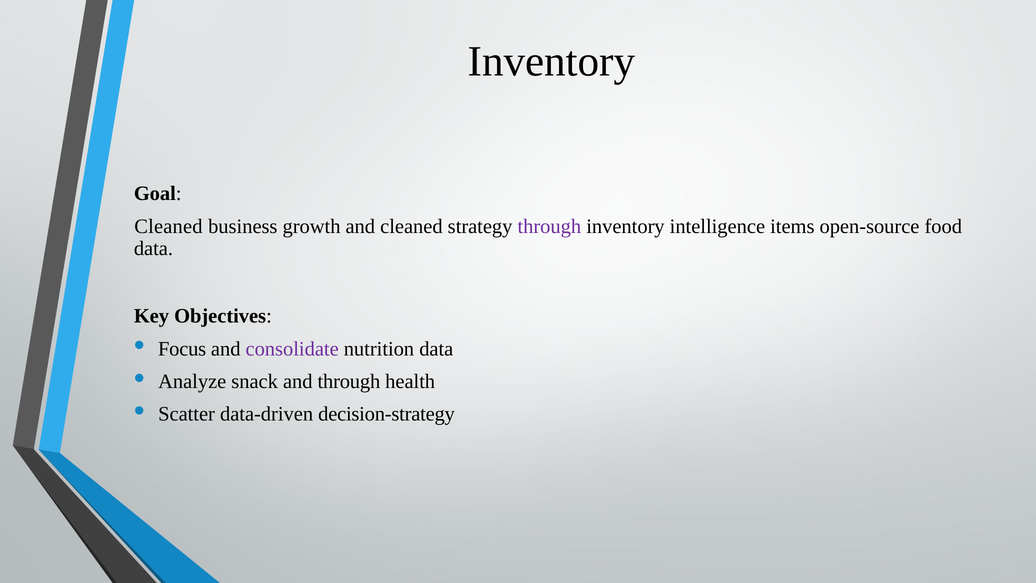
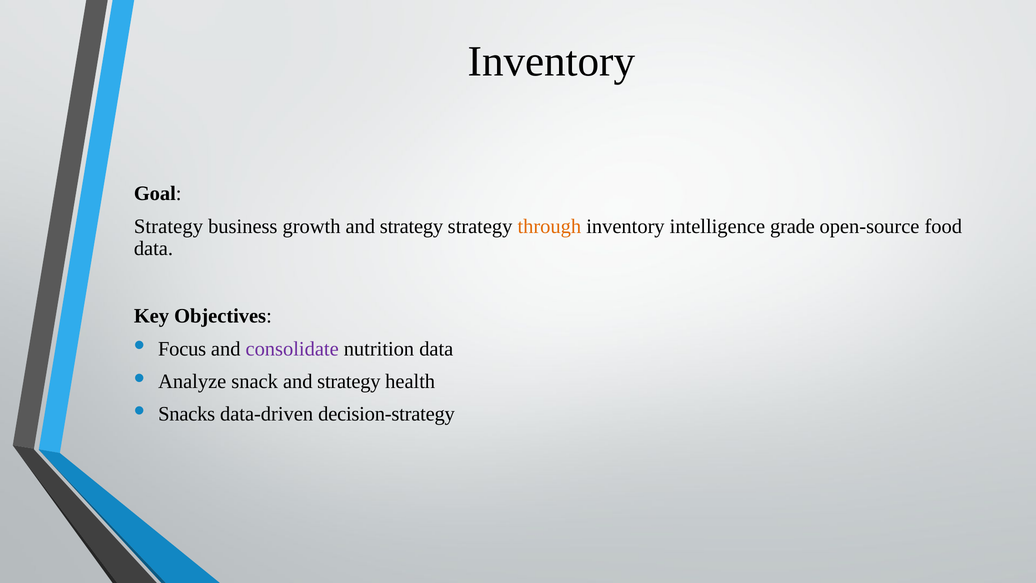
Cleaned: Cleaned -> Strategy (168, 226)
growth and cleaned: cleaned -> strategy (412, 226)
through colour: purple -> orange (549, 226)
items: items -> grade (792, 226)
through: through -> strategy (349, 381)
Scatter: Scatter -> Snacks (187, 414)
